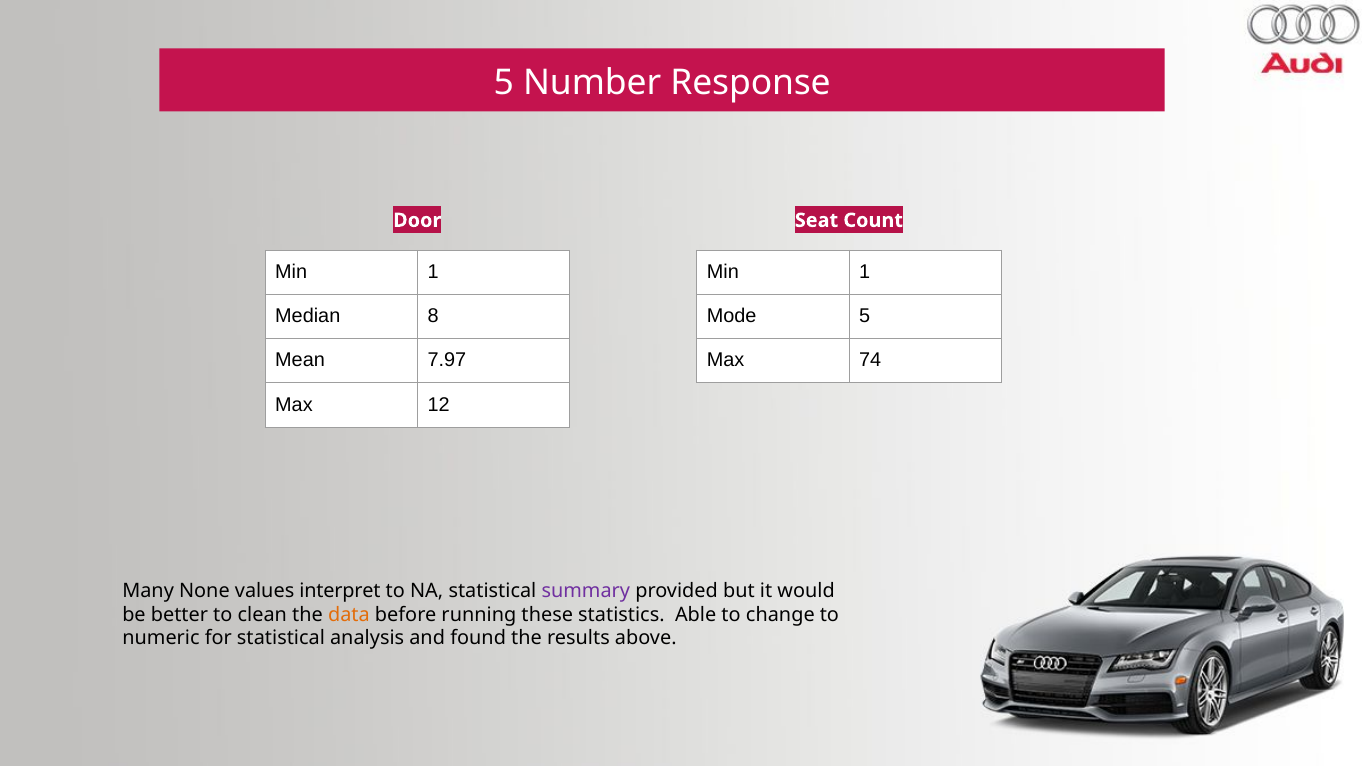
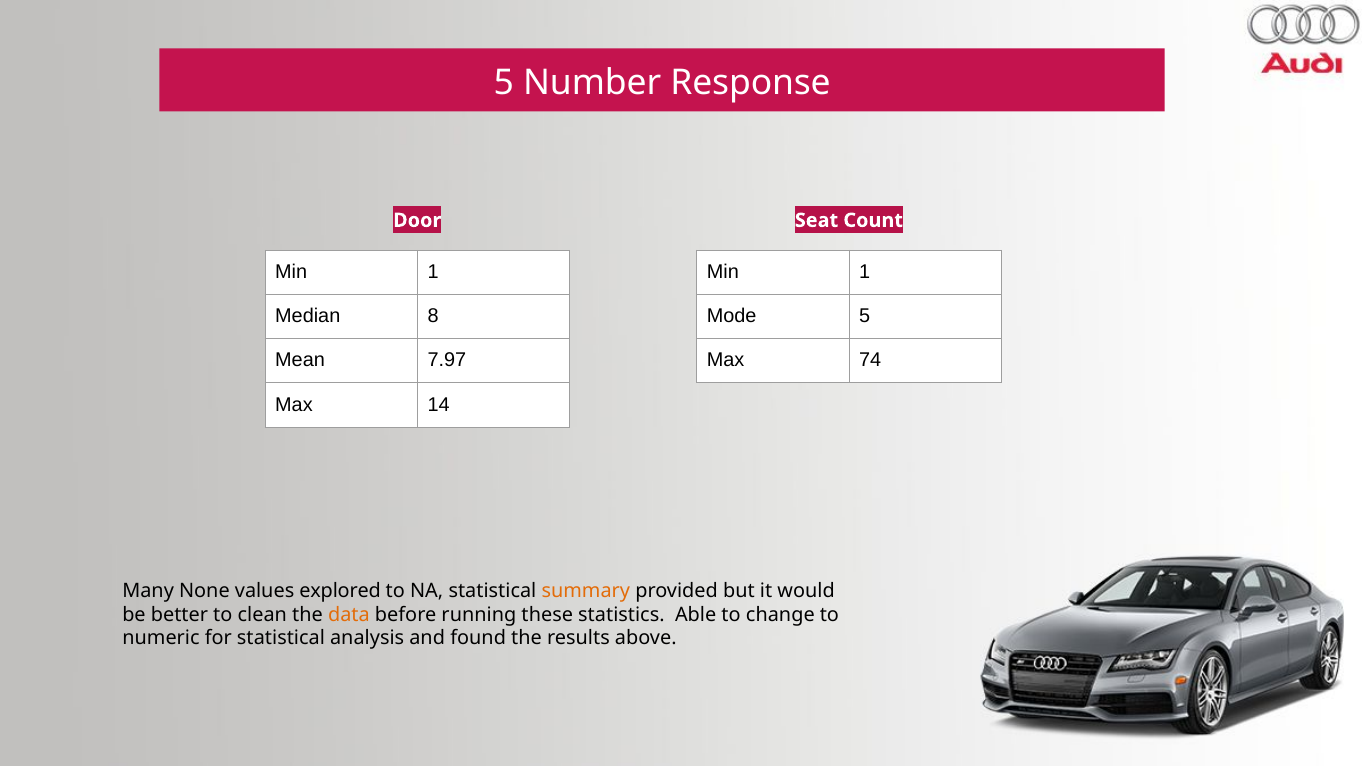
12: 12 -> 14 (439, 405)
interpret: interpret -> explored (340, 591)
summary colour: purple -> orange (586, 591)
